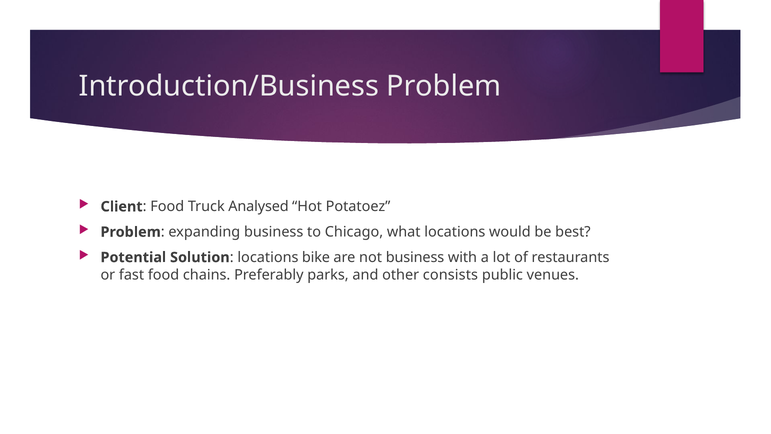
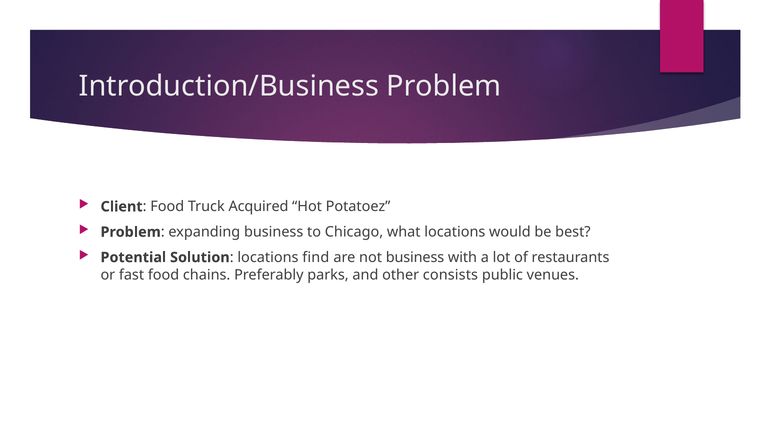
Analysed: Analysed -> Acquired (259, 206)
bike: bike -> find (316, 257)
